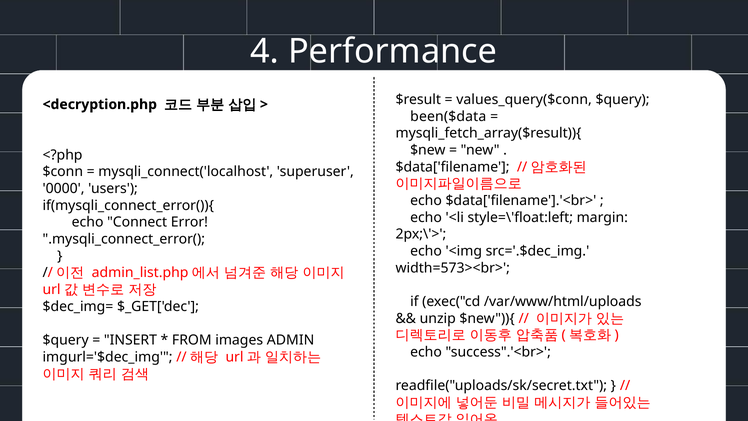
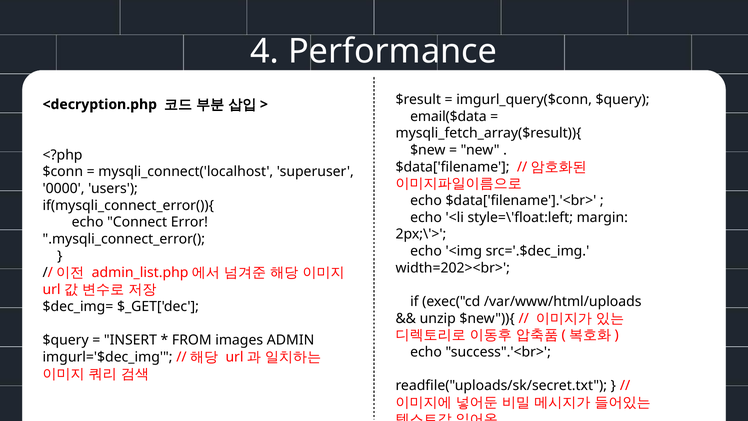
values_query($conn: values_query($conn -> imgurl_query($conn (524, 99)
been($data: been($data -> email($data (448, 116)
width=573><br>: width=573><br> -> width=202><br> (453, 268)
